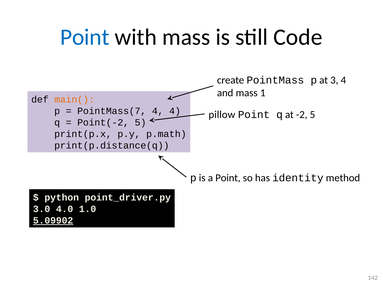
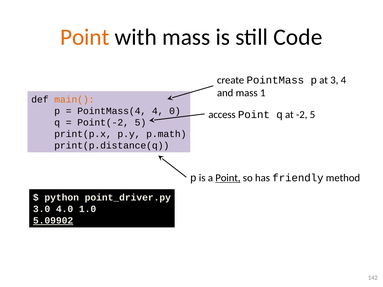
Point colour: blue -> orange (85, 37)
PointMass(7: PointMass(7 -> PointMass(4 (112, 111)
4 4: 4 -> 0 (175, 111)
pillow: pillow -> access (222, 115)
Point underline: none -> present (228, 178)
identity: identity -> friendly (298, 178)
